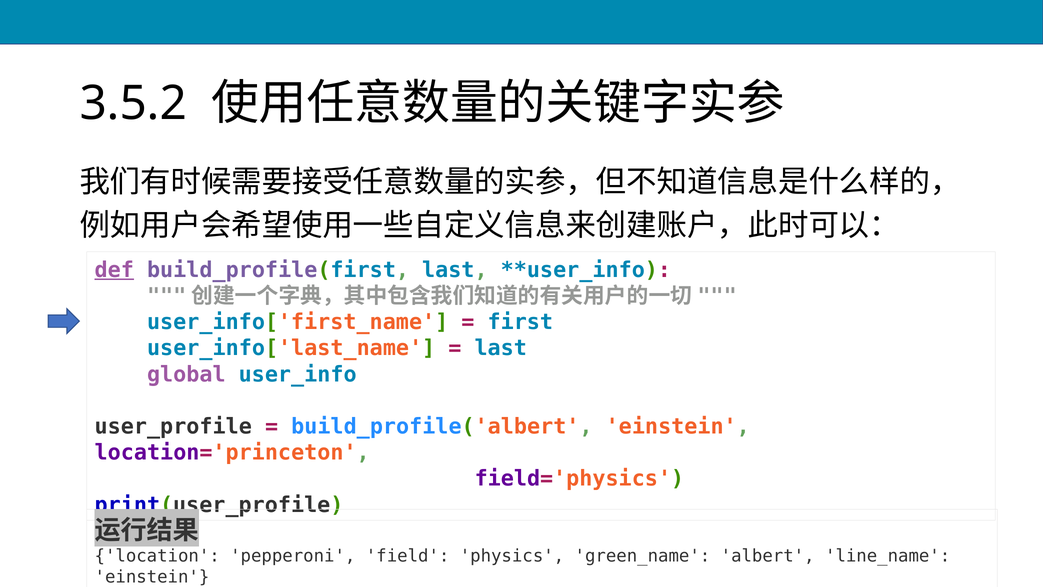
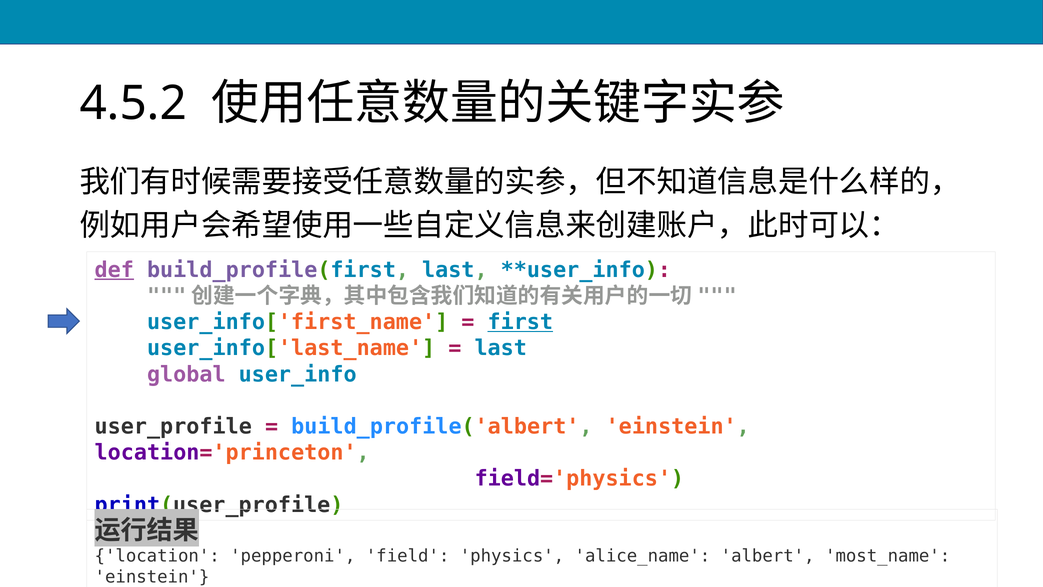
3.5.2: 3.5.2 -> 4.5.2 (133, 103)
first underline: none -> present (520, 322)
green_name: green_name -> alice_name (642, 556)
line_name: line_name -> most_name (888, 556)
